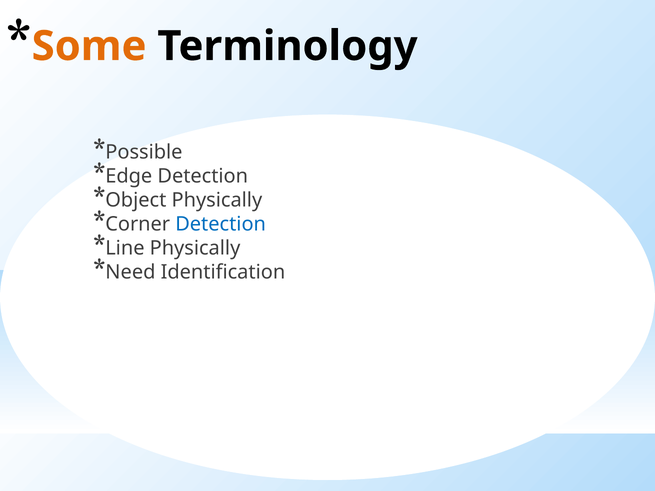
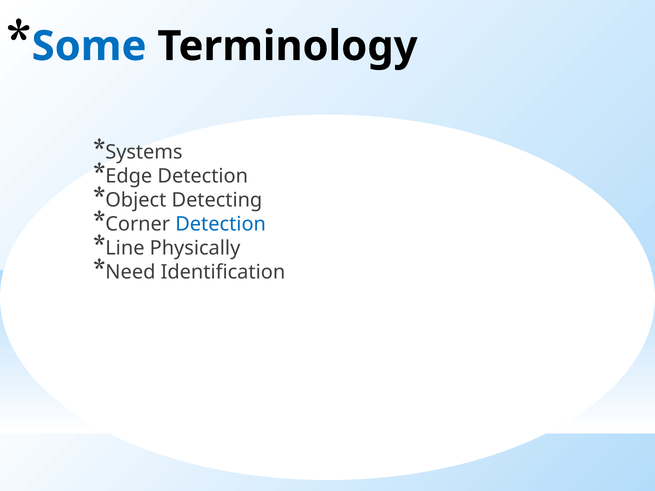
Some colour: orange -> blue (89, 46)
Possible: Possible -> Systems (144, 152)
Object Physically: Physically -> Detecting (217, 200)
